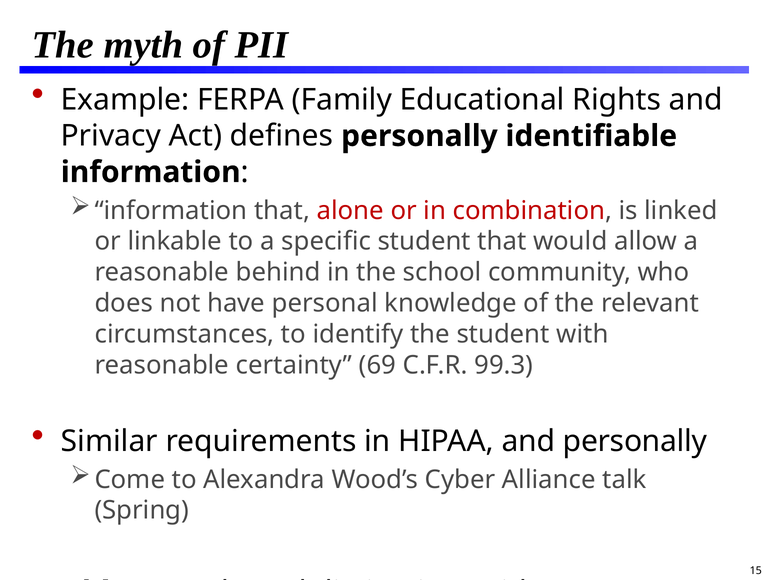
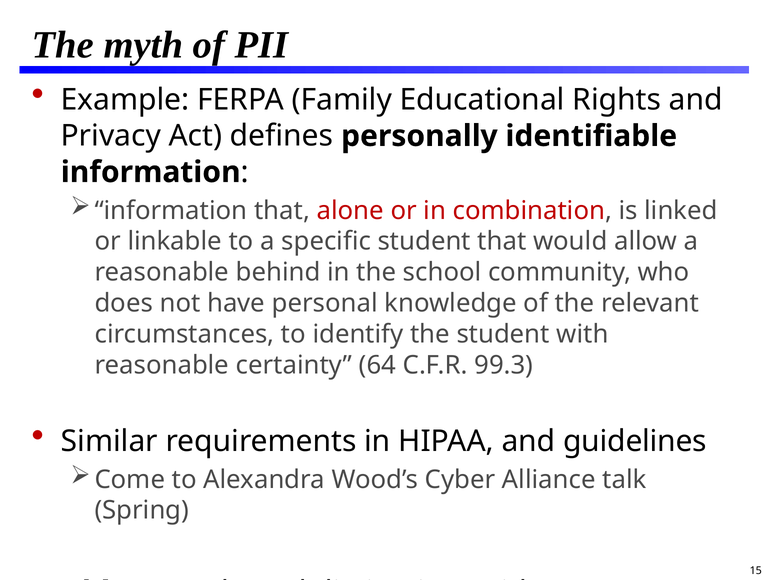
69: 69 -> 64 (378, 365)
and personally: personally -> guidelines (635, 441)
